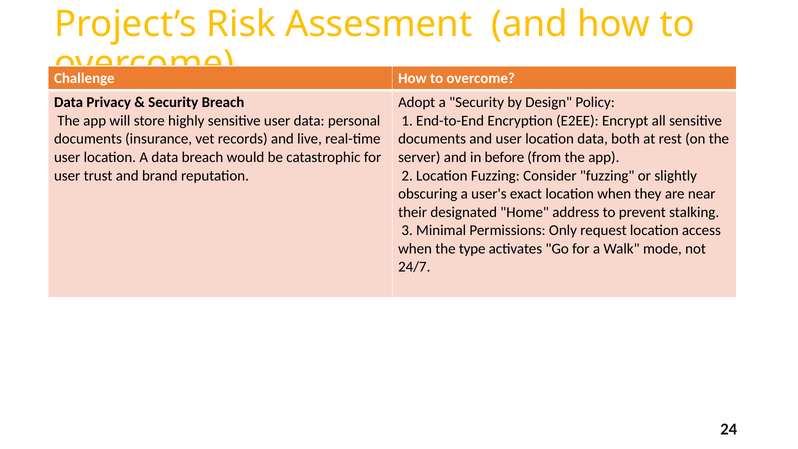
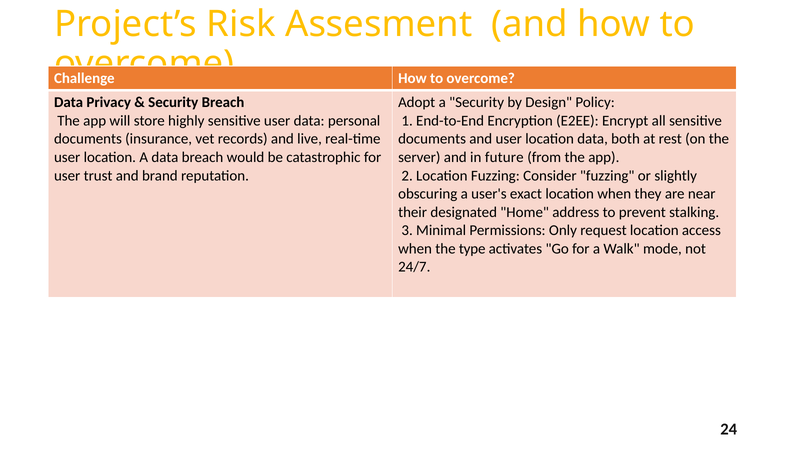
before: before -> future (504, 157)
